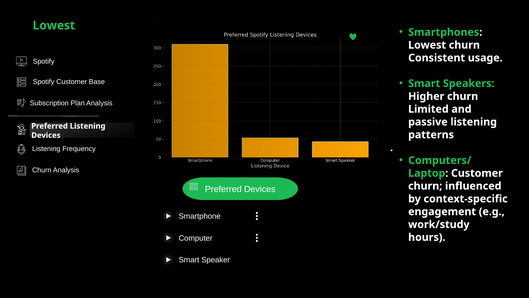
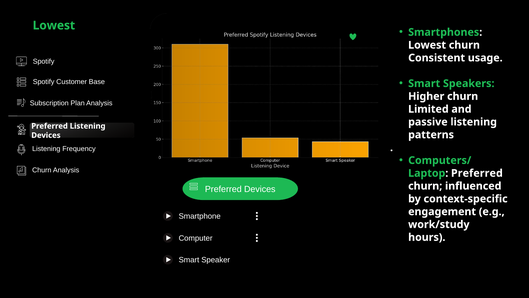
Customer: Customer -> Preferred (477, 173)
